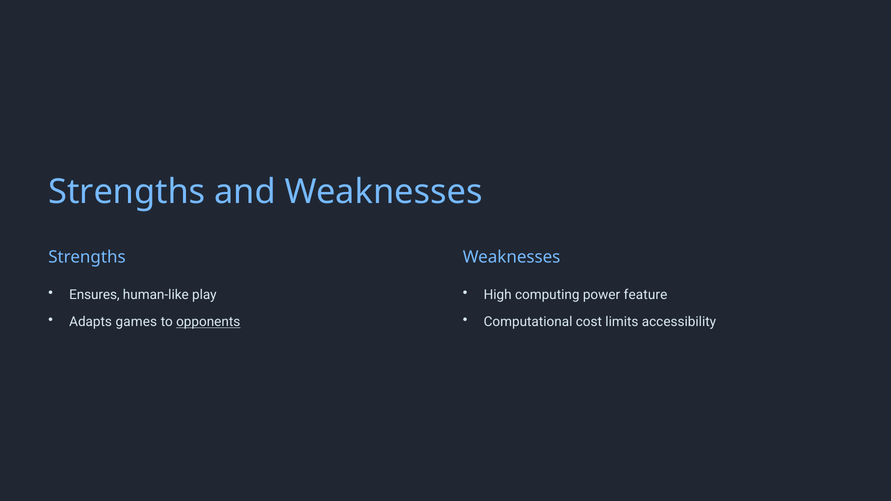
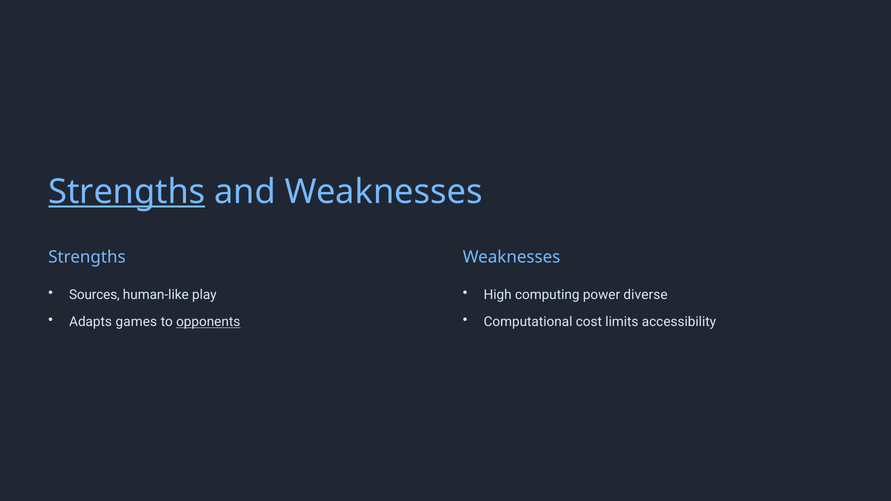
Strengths underline: none -> present (127, 192)
Ensures: Ensures -> Sources (94, 295)
feature: feature -> diverse (646, 295)
